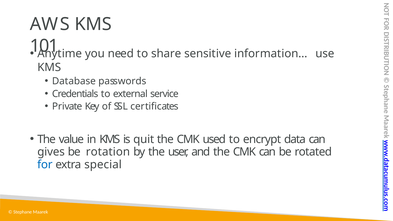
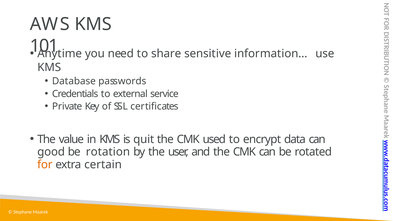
gives: gives -> good (51, 152)
for colour: blue -> orange (45, 165)
special: special -> certain (103, 165)
